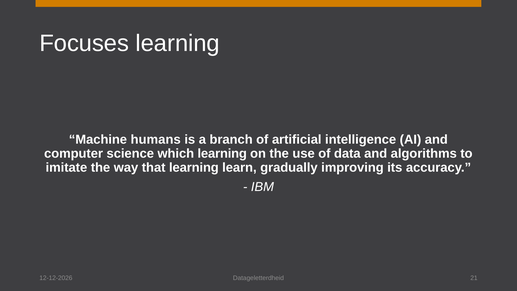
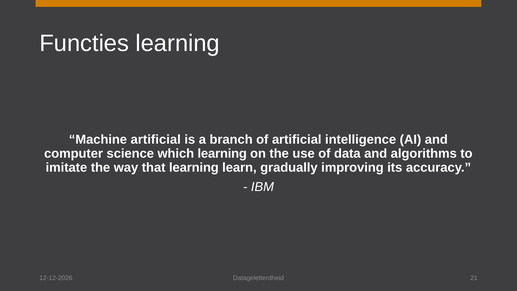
Focuses: Focuses -> Functies (84, 43)
Machine humans: humans -> artificial (156, 139)
